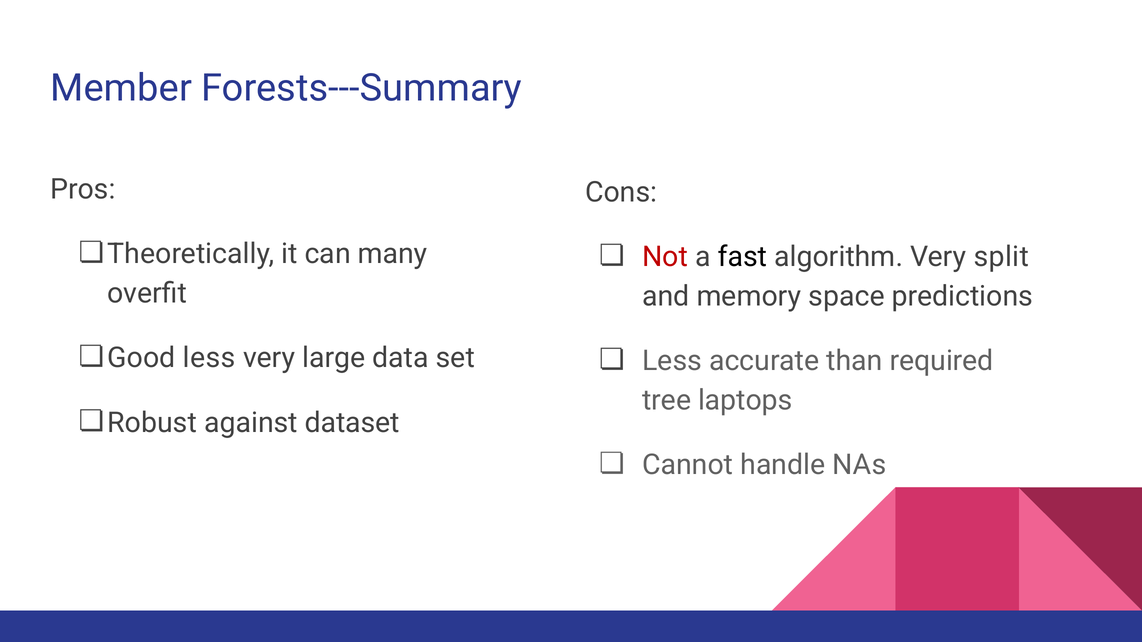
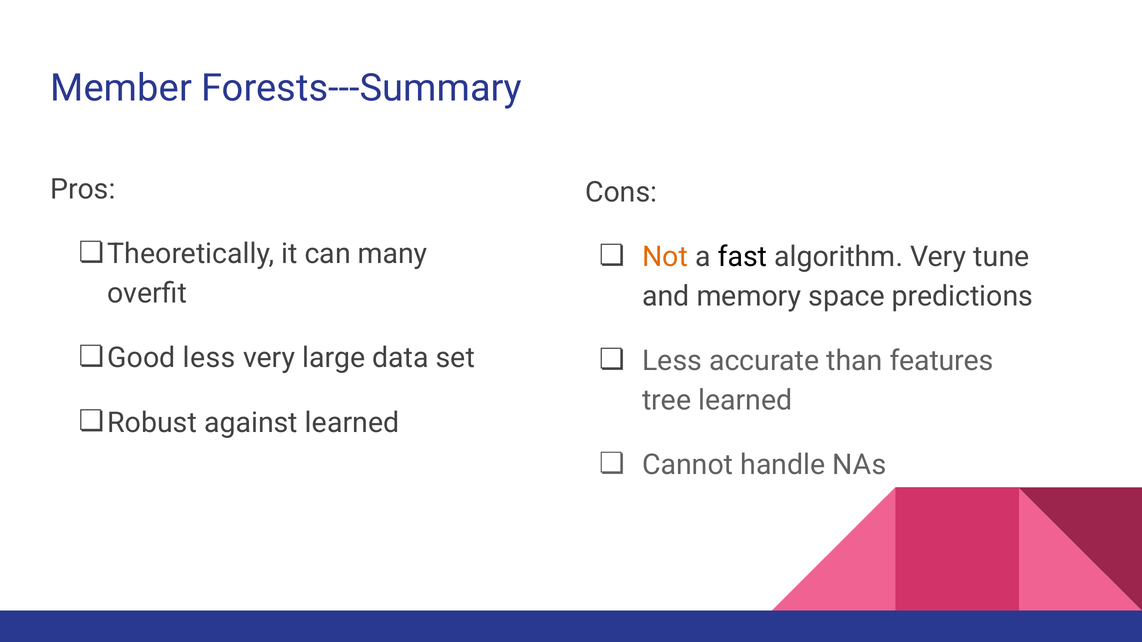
Not colour: red -> orange (665, 257)
split: split -> tune (1001, 257)
required: required -> features (942, 361)
tree laptops: laptops -> learned (745, 401)
against dataset: dataset -> learned (352, 423)
